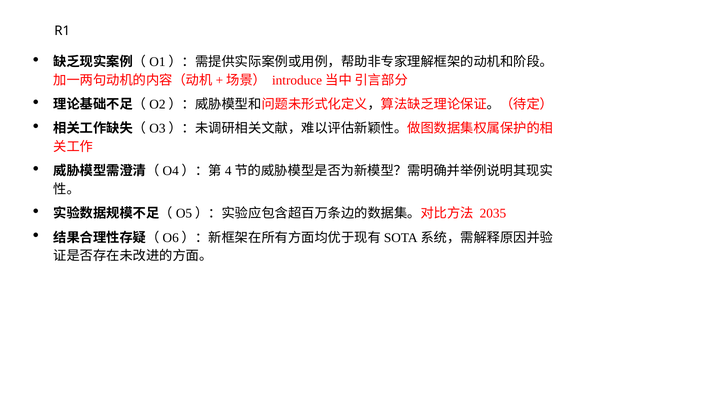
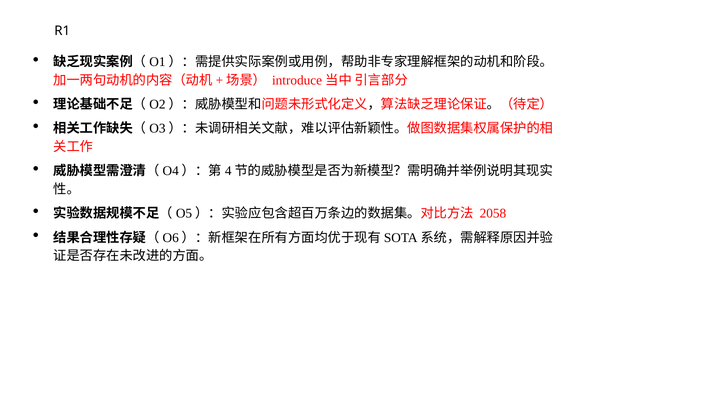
2035: 2035 -> 2058 (493, 213)
